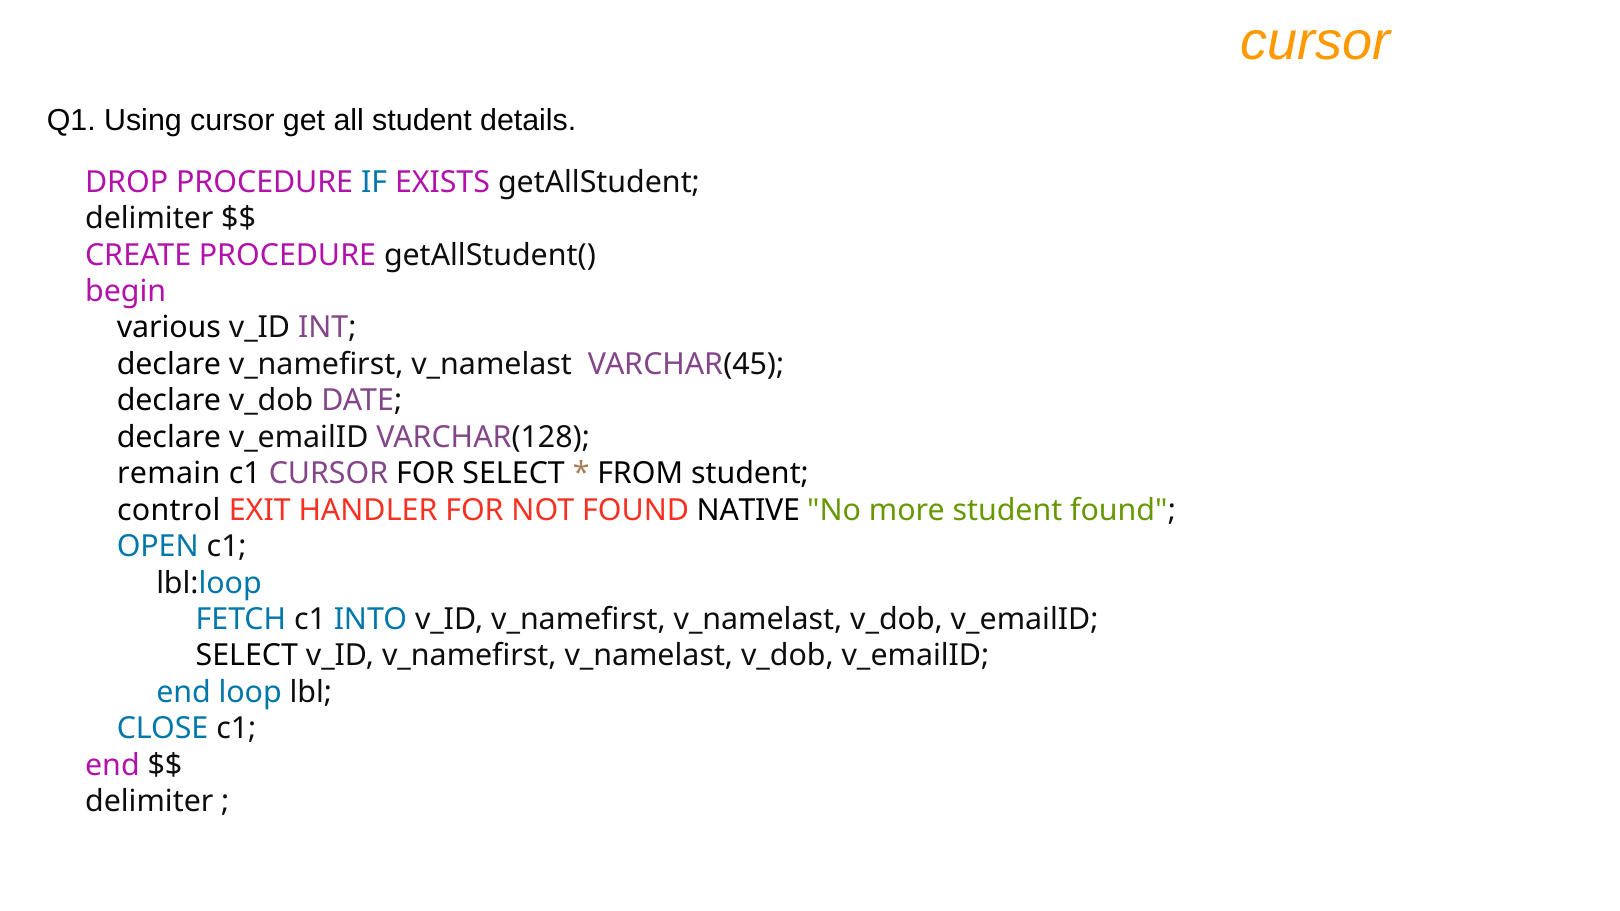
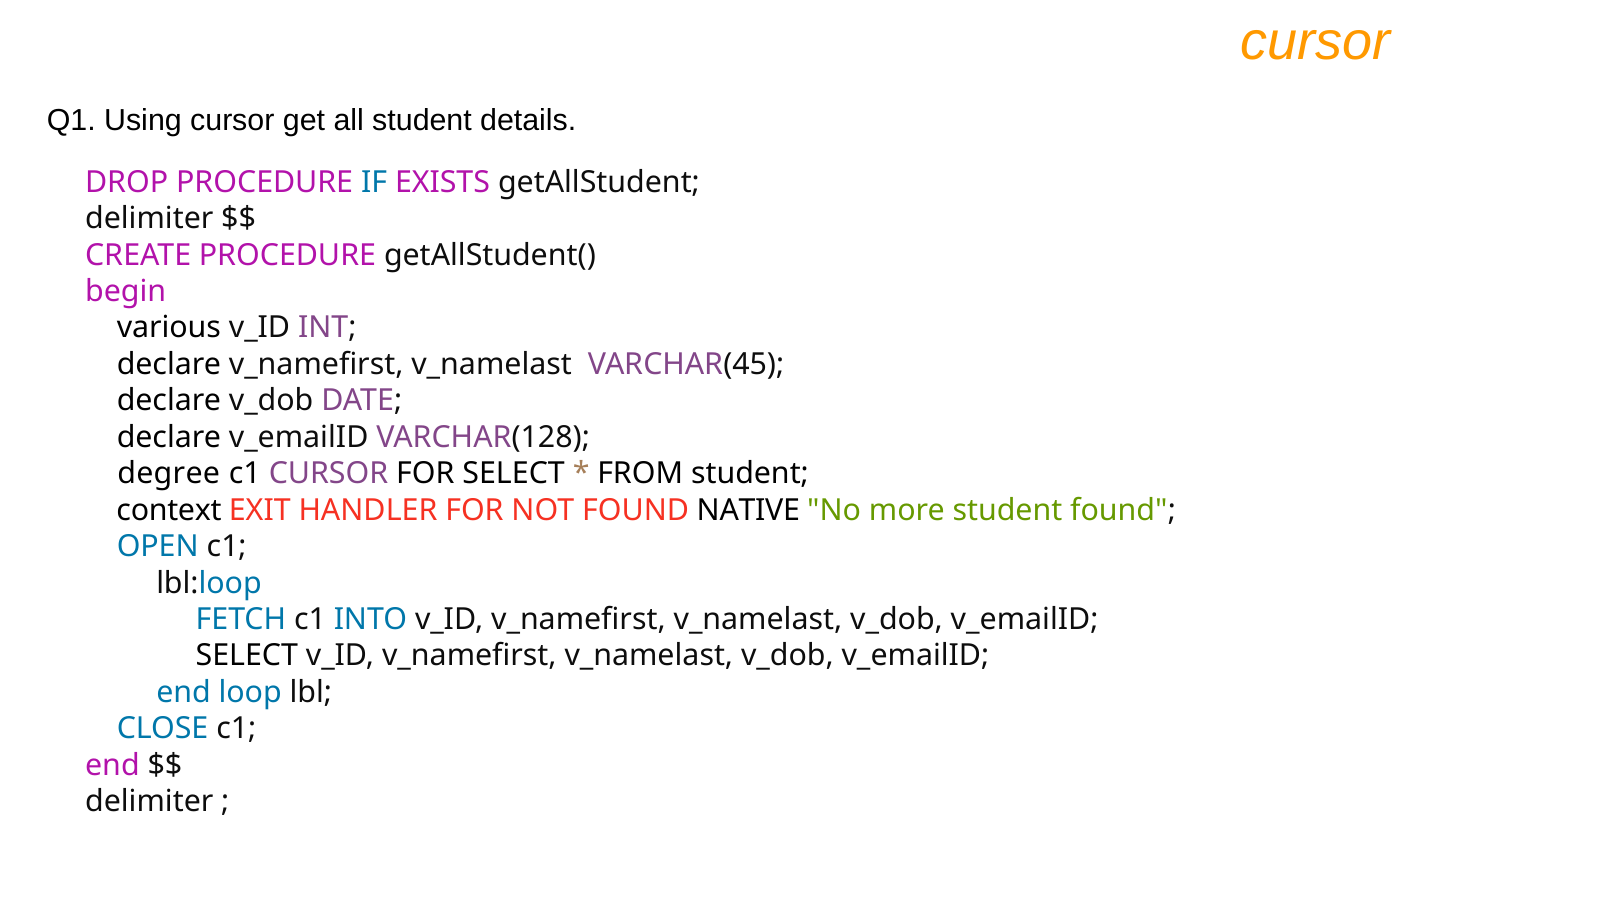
remain: remain -> degree (169, 474)
control: control -> context (169, 510)
